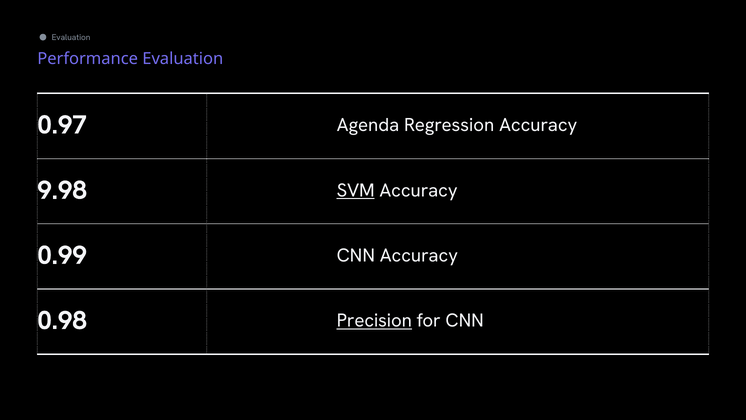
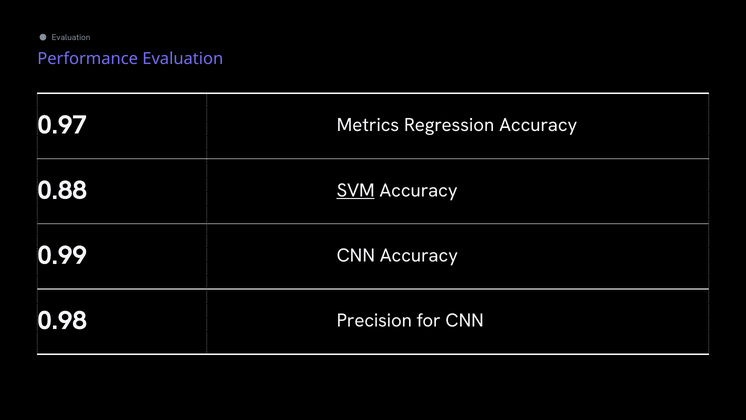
Agenda: Agenda -> Metrics (368, 125)
9.98: 9.98 -> 0.88 (62, 190)
Precision underline: present -> none (374, 321)
